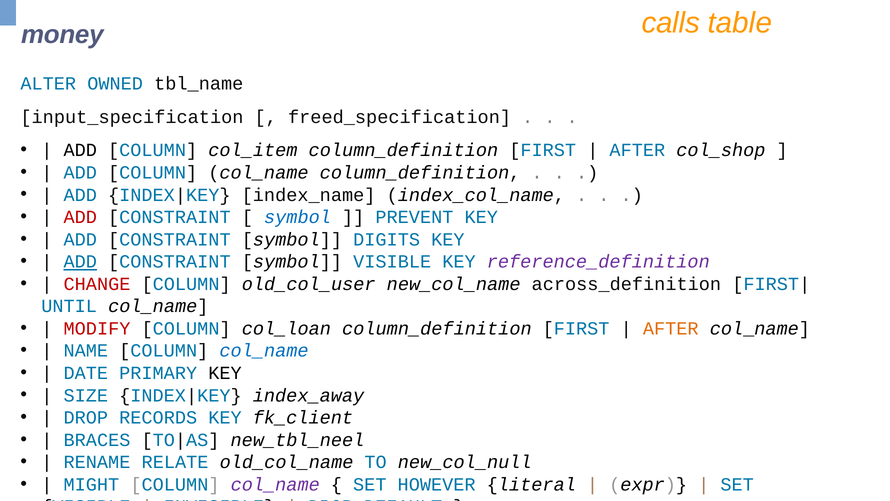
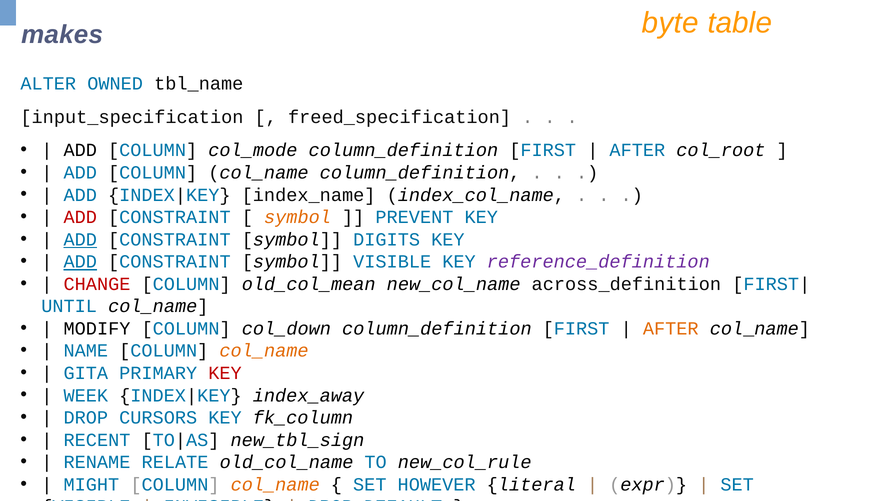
calls: calls -> byte (670, 23)
money: money -> makes (62, 34)
col_item: col_item -> col_mode (253, 150)
col_shop: col_shop -> col_root (721, 150)
symbol colour: blue -> orange (297, 217)
ADD underline: none -> present (80, 239)
old_col_user: old_col_user -> old_col_mean (309, 284)
MODIFY colour: red -> black (97, 328)
col_loan: col_loan -> col_down (286, 328)
col_name colour: blue -> orange (264, 351)
DATE: DATE -> GITA (86, 373)
KEY colour: black -> red (225, 373)
SIZE: SIZE -> WEEK (86, 395)
RECORDS: RECORDS -> CURSORS (158, 417)
fk_client: fk_client -> fk_column (303, 417)
BRACES: BRACES -> RECENT (97, 440)
new_tbl_neel: new_tbl_neel -> new_tbl_sign (297, 440)
new_col_null: new_col_null -> new_col_rule (465, 462)
col_name colour: purple -> orange (275, 484)
